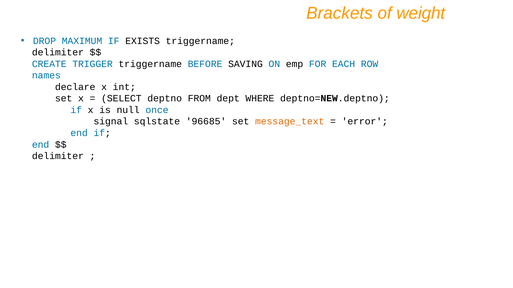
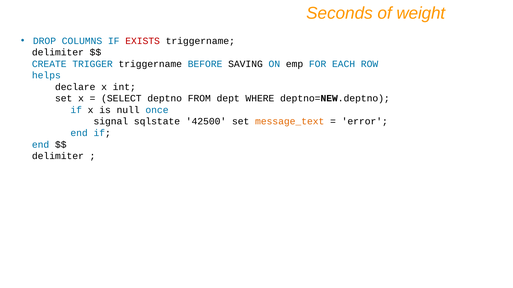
Brackets: Brackets -> Seconds (339, 13)
MAXIMUM: MAXIMUM -> COLUMNS (82, 41)
EXISTS colour: black -> red (143, 41)
names: names -> helps (46, 76)
96685: 96685 -> 42500 (206, 122)
